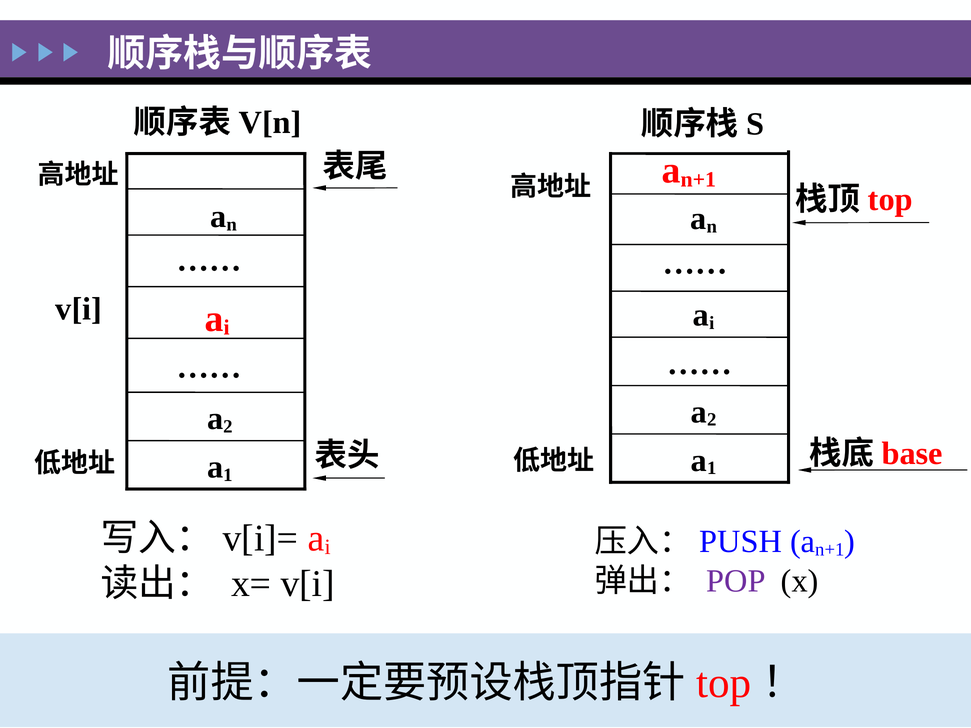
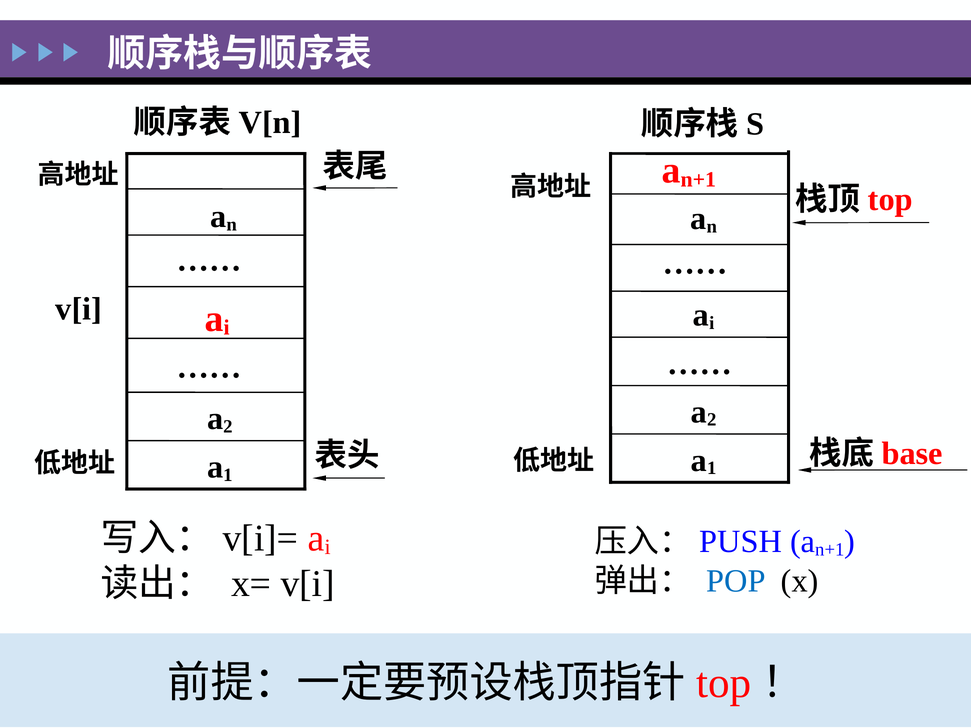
POP colour: purple -> blue (736, 581)
